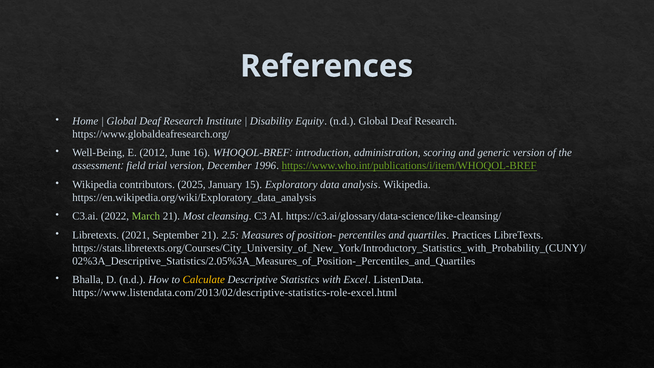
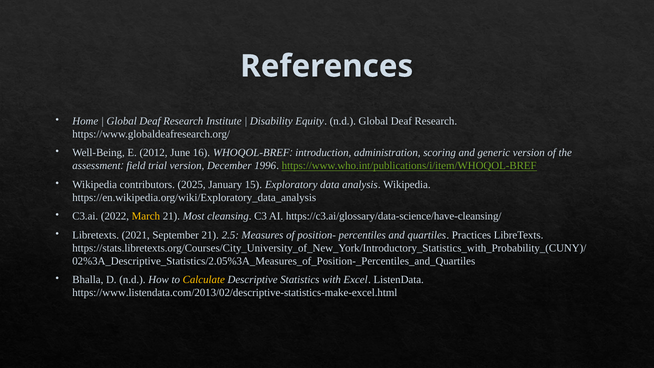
March colour: light green -> yellow (146, 216)
https://c3.ai/glossary/data-science/like-cleansing/: https://c3.ai/glossary/data-science/like-cleansing/ -> https://c3.ai/glossary/data-science/have-cleansing/ (394, 216)
https://www.listendata.com/2013/02/descriptive-statistics-role-excel.html: https://www.listendata.com/2013/02/descriptive-statistics-role-excel.html -> https://www.listendata.com/2013/02/descriptive-statistics-make-excel.html (235, 293)
